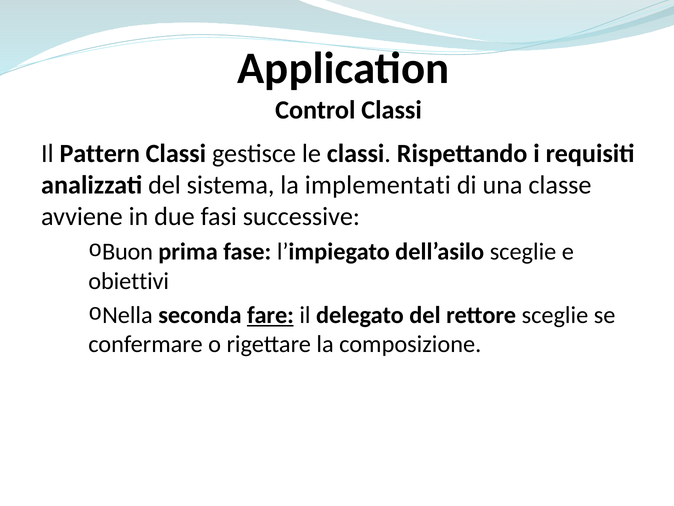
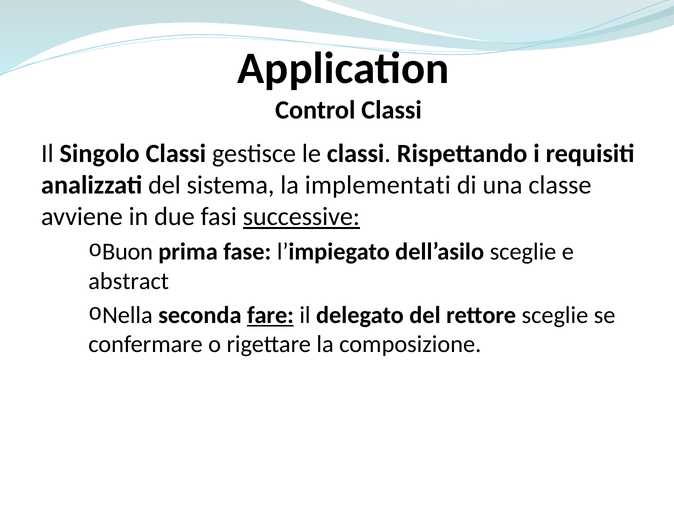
Pattern: Pattern -> Singolo (100, 154)
successive underline: none -> present (301, 217)
obiettivi: obiettivi -> abstract (129, 281)
